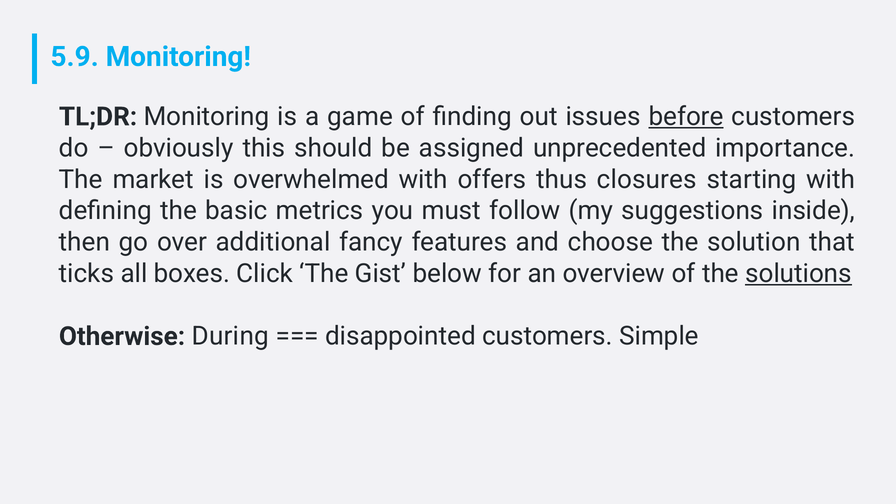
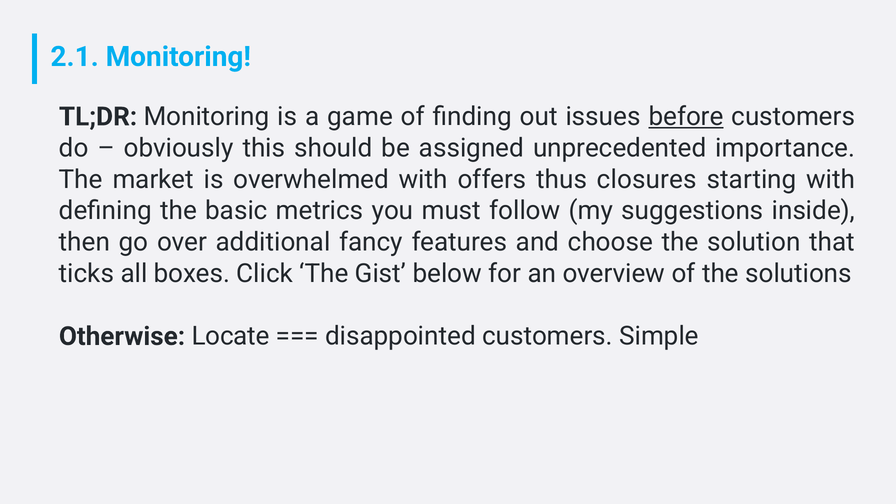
5.9: 5.9 -> 2.1 (75, 57)
solutions underline: present -> none (799, 274)
During: During -> Locate (231, 336)
